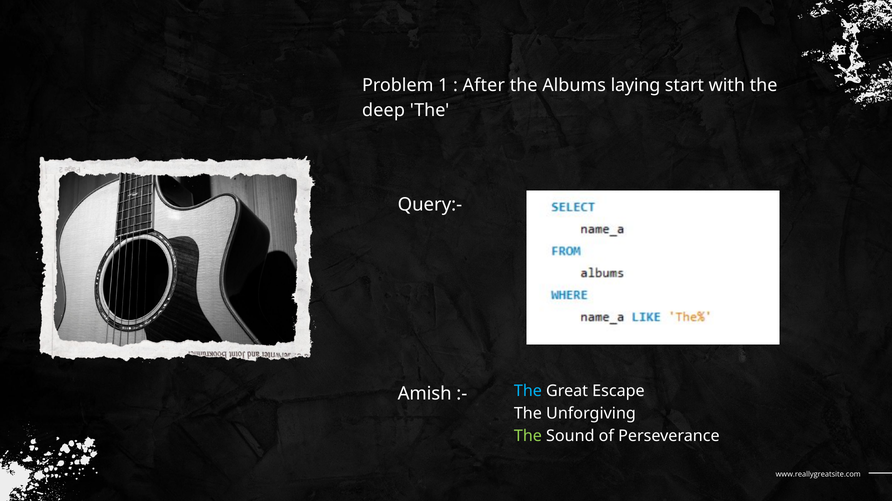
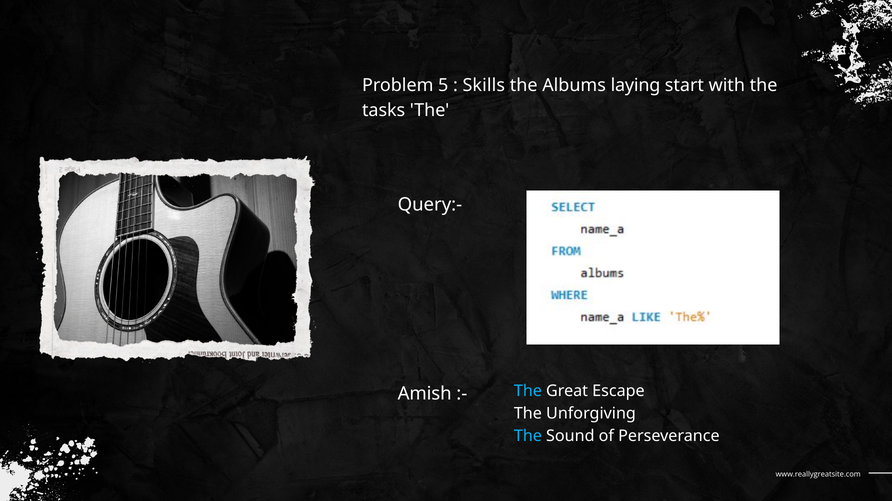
1: 1 -> 5 (443, 85)
After: After -> Skills (484, 85)
deep: deep -> tasks (384, 111)
The colour: light green -> light blue (528, 437)
